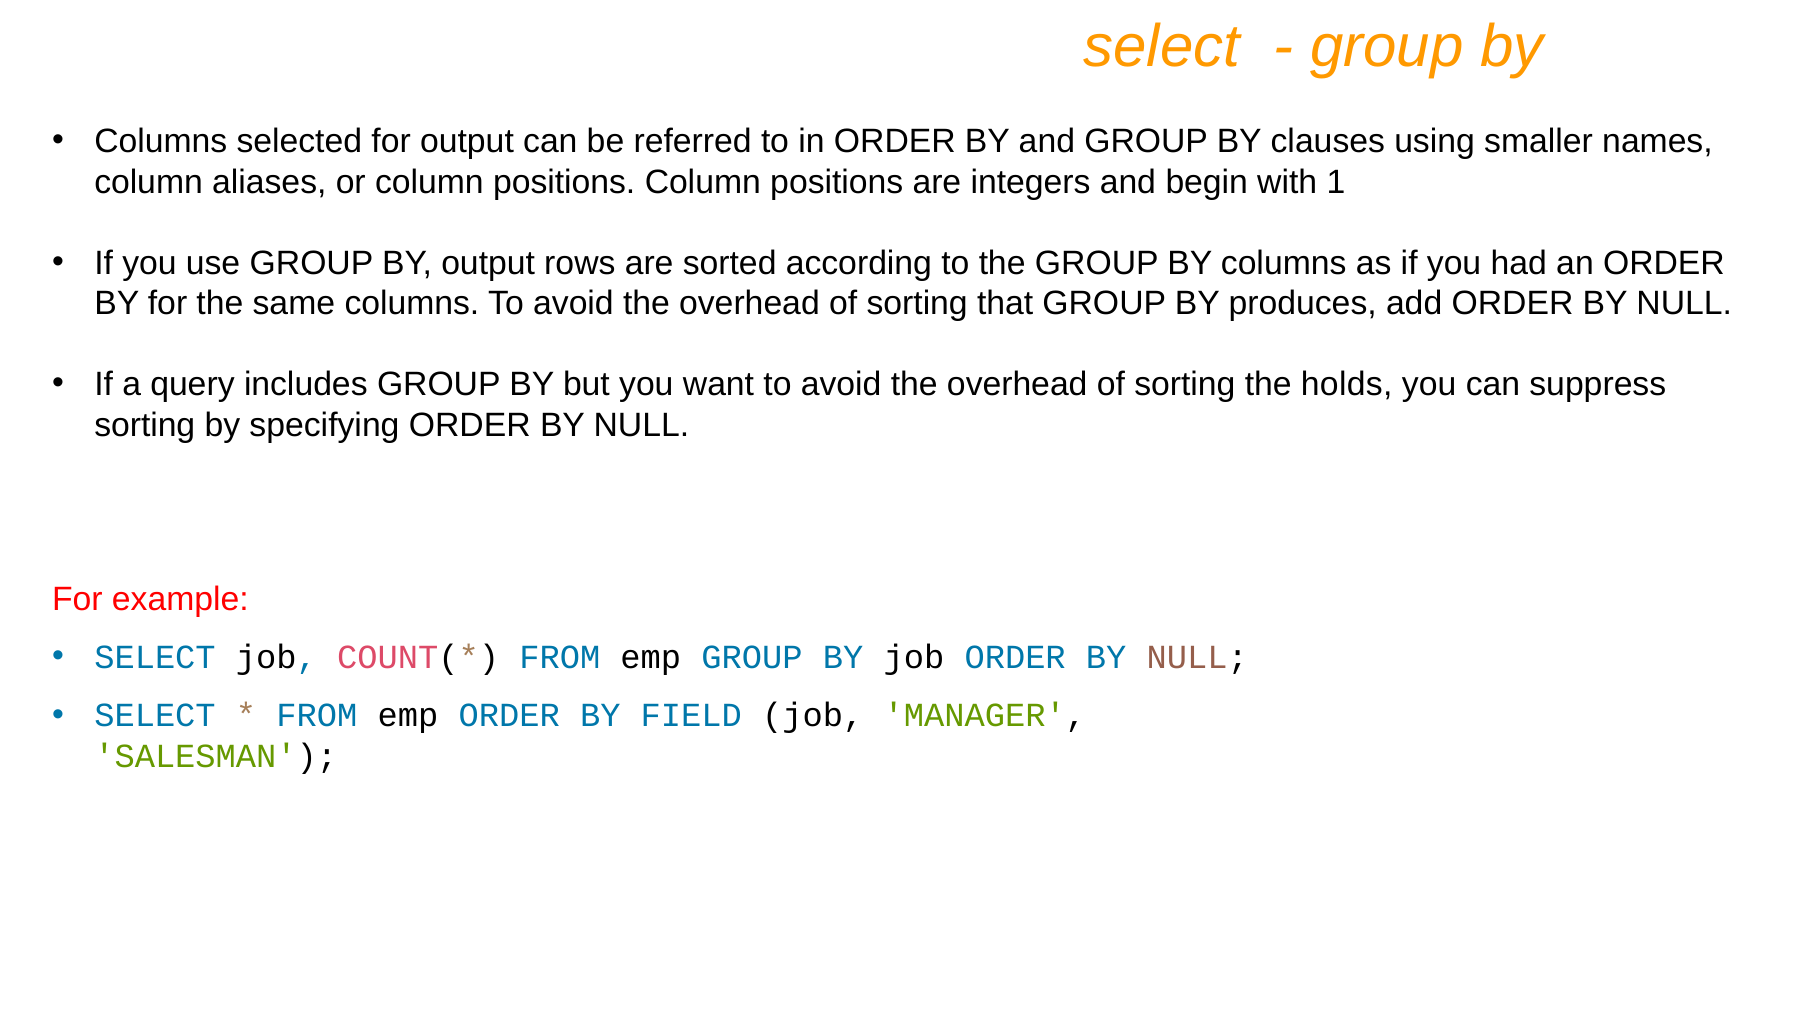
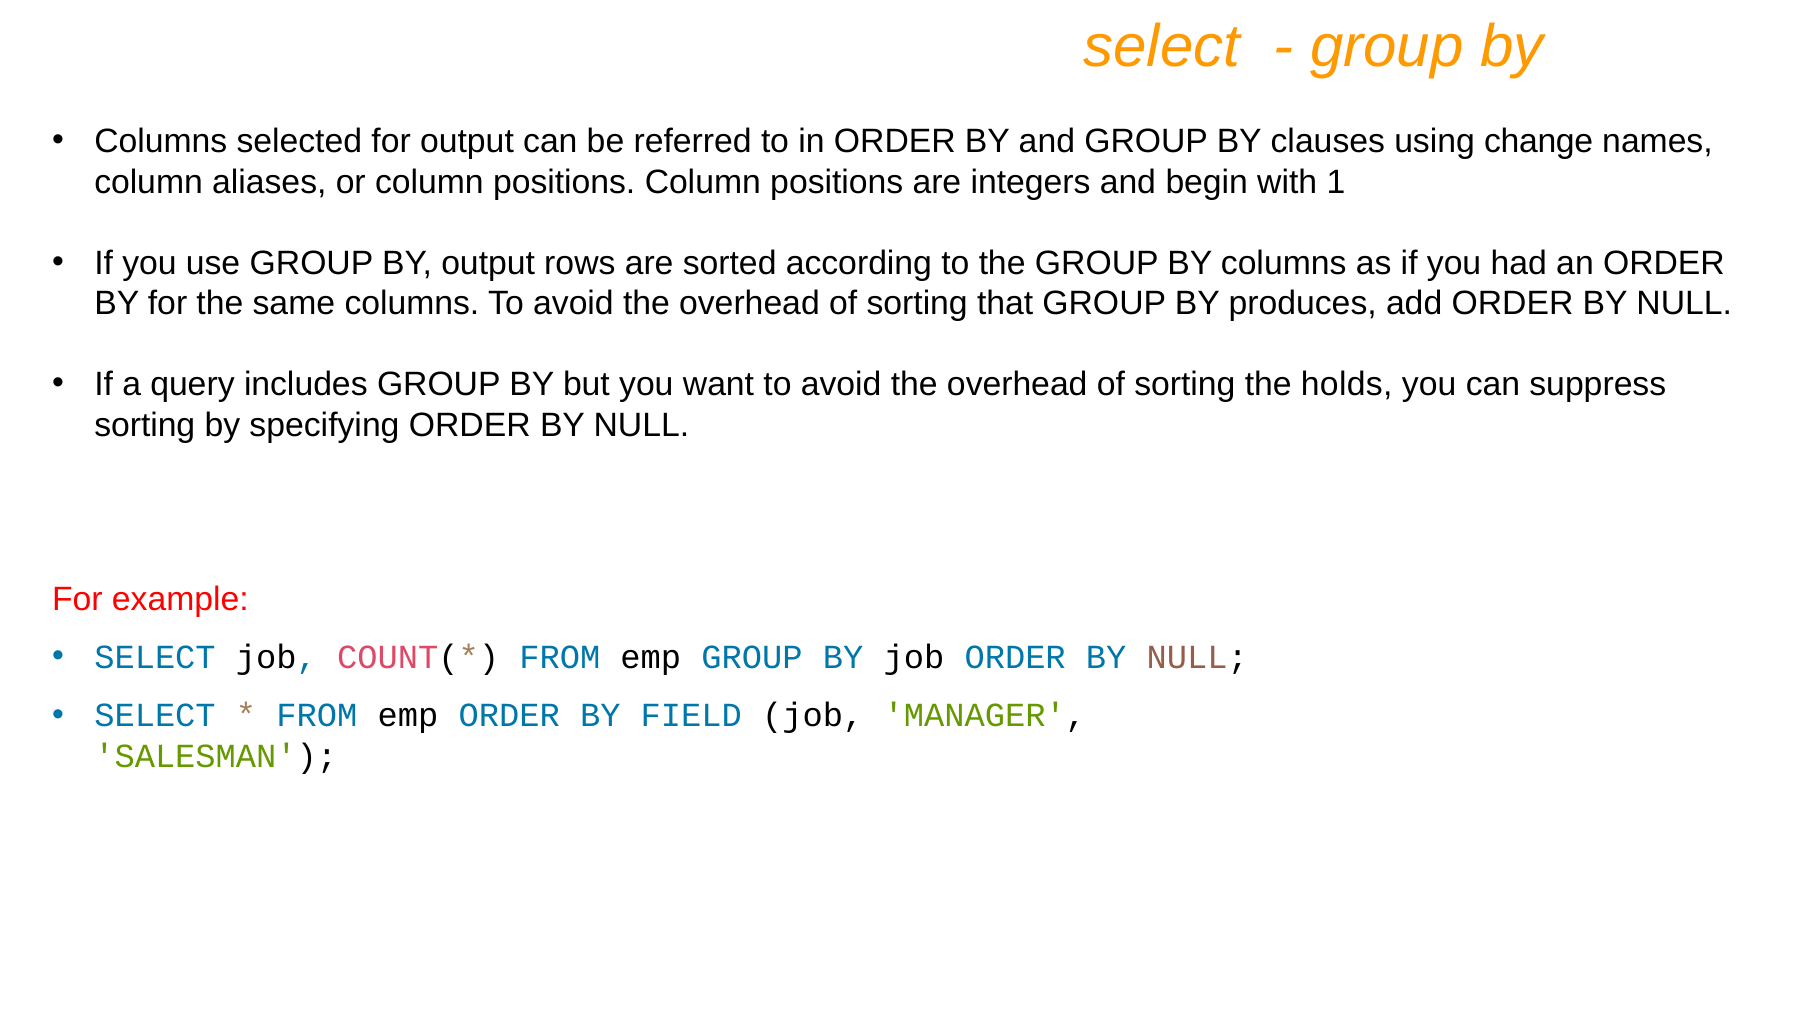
smaller: smaller -> change (1539, 142)
